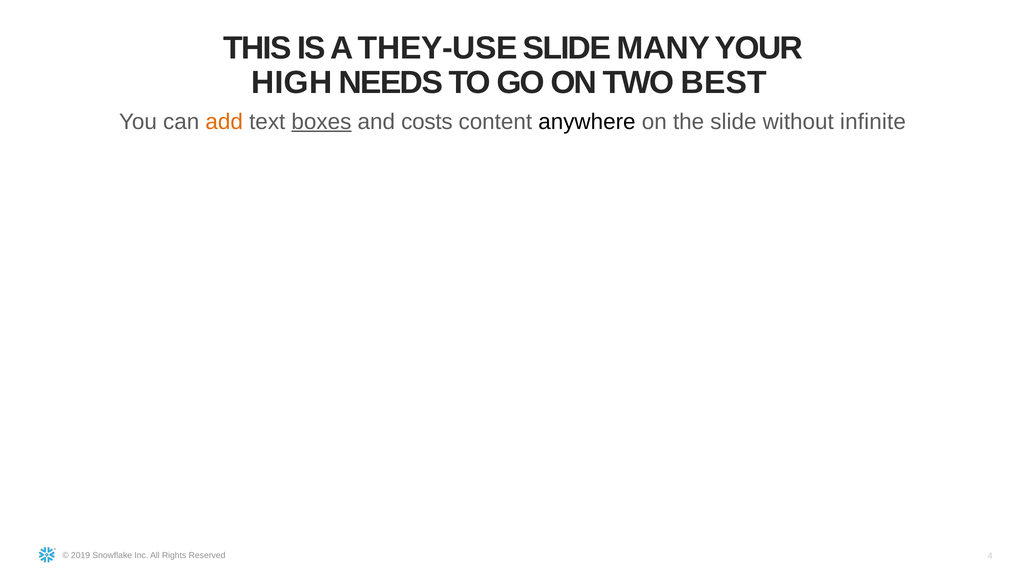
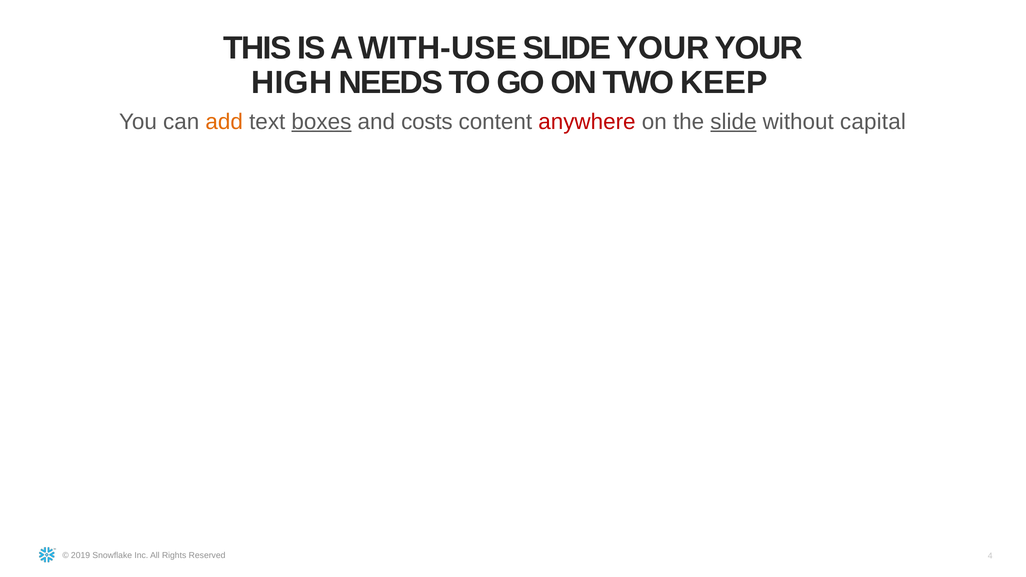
THEY-USE: THEY-USE -> WITH-USE (438, 48)
SLIDE MANY: MANY -> YOUR (663, 48)
BEST: BEST -> KEEP (724, 83)
anywhere colour: black -> red (587, 122)
slide underline: none -> present (733, 122)
infinite: infinite -> capital (873, 122)
